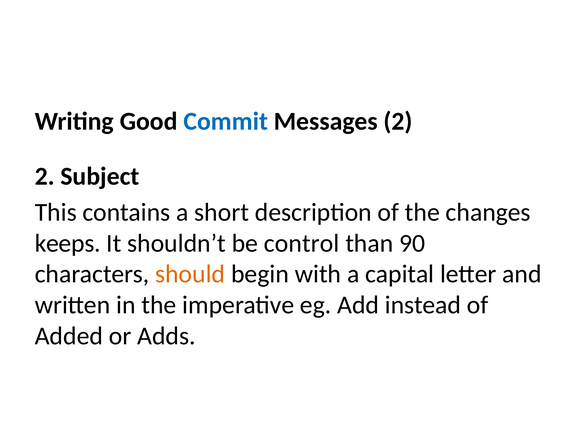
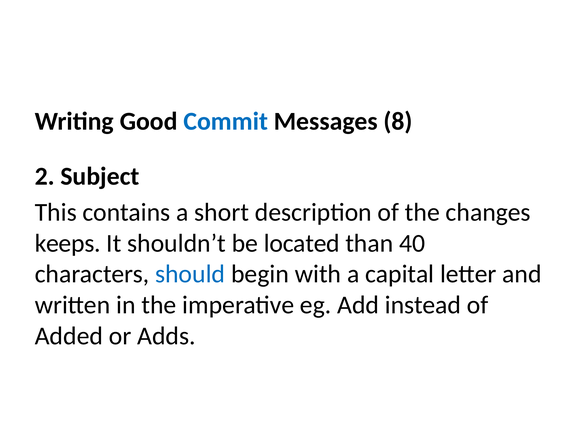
Messages 2: 2 -> 8 (398, 121)
control: control -> located (302, 243)
90: 90 -> 40 (412, 243)
should colour: orange -> blue (190, 274)
